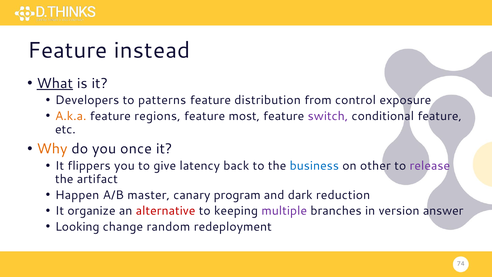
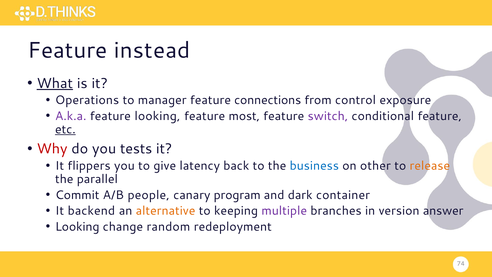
Developers: Developers -> Operations (87, 100)
patterns: patterns -> manager (162, 100)
distribution: distribution -> connections (268, 100)
A.k.a colour: orange -> purple (71, 116)
feature regions: regions -> looking (157, 116)
etc underline: none -> present (65, 129)
Why colour: orange -> red (52, 149)
once: once -> tests (136, 149)
release colour: purple -> orange (430, 166)
artifact: artifact -> parallel (97, 179)
Happen: Happen -> Commit (77, 195)
master: master -> people (149, 195)
reduction: reduction -> container (343, 195)
organize: organize -> backend (91, 211)
alternative colour: red -> orange (166, 211)
